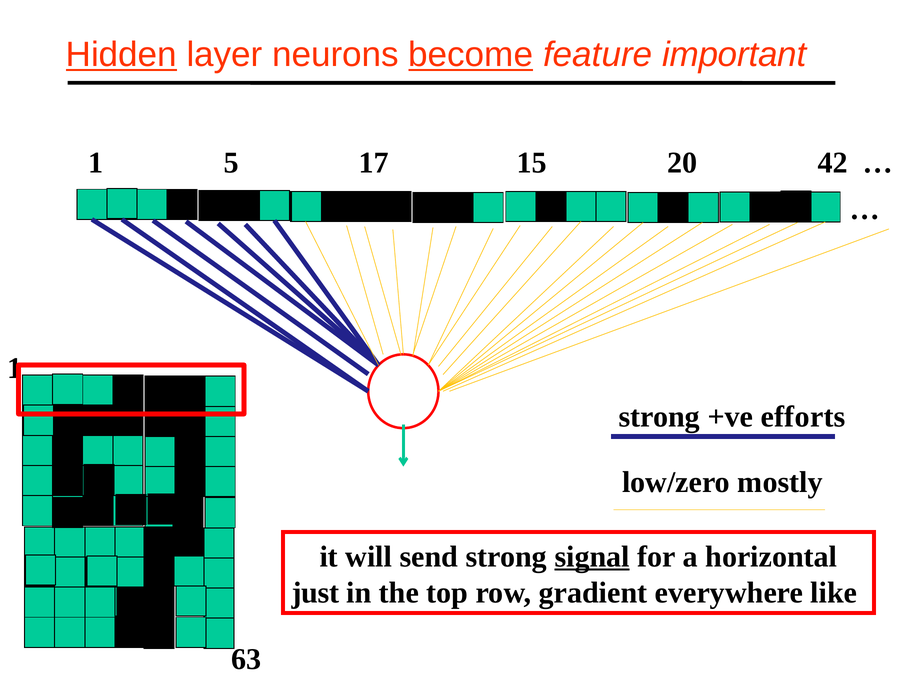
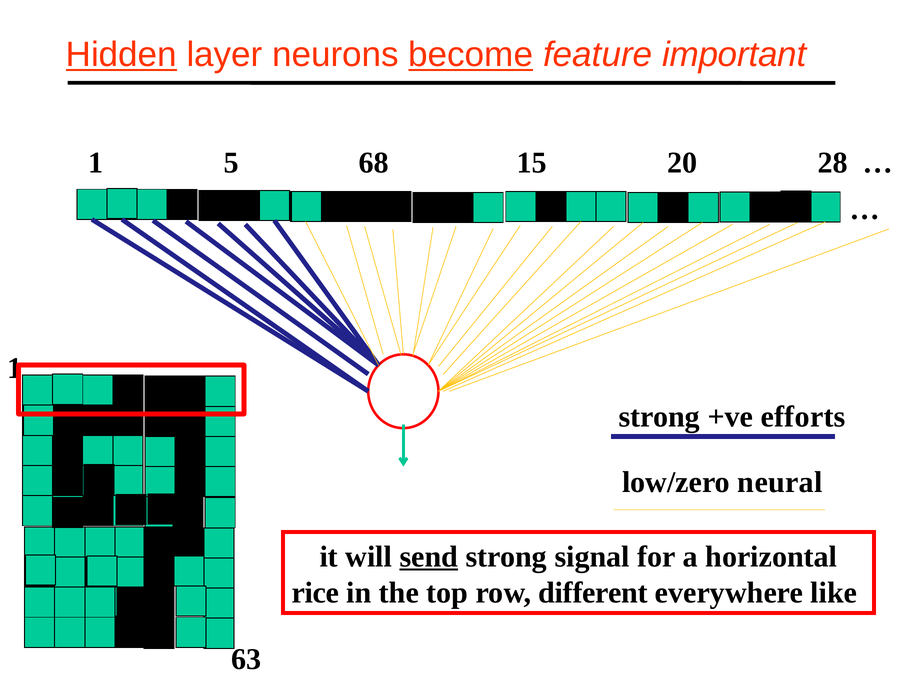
17: 17 -> 68 (374, 163)
42: 42 -> 28 (833, 163)
mostly: mostly -> neural (780, 482)
send underline: none -> present (429, 556)
signal underline: present -> none (592, 556)
just: just -> rice (315, 592)
gradient: gradient -> different (593, 592)
